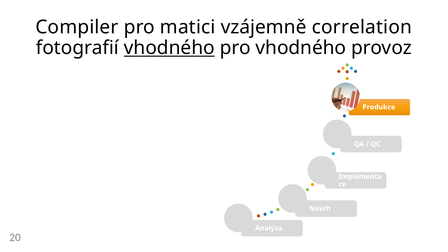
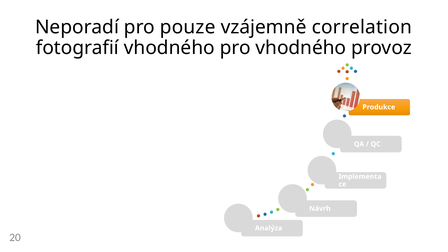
Compiler: Compiler -> Neporadí (77, 27)
matici: matici -> pouze (188, 27)
vhodného underline: present -> none (169, 48)
